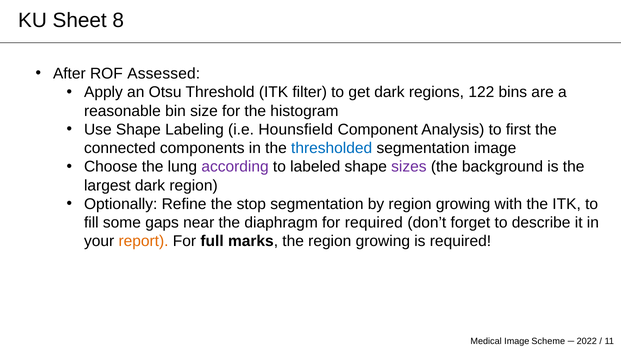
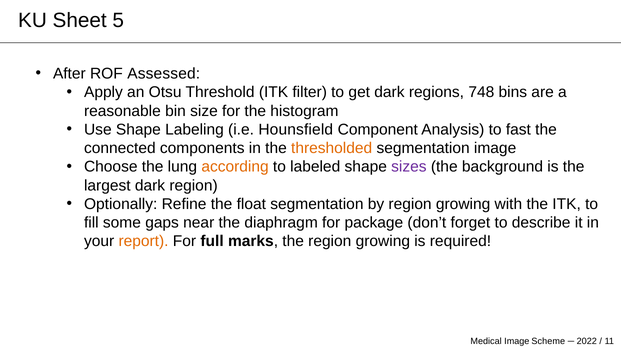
8: 8 -> 5 (118, 21)
122: 122 -> 748 (481, 92)
first: first -> fast (518, 130)
thresholded colour: blue -> orange (332, 148)
according colour: purple -> orange (235, 167)
stop: stop -> float (251, 204)
for required: required -> package (374, 223)
